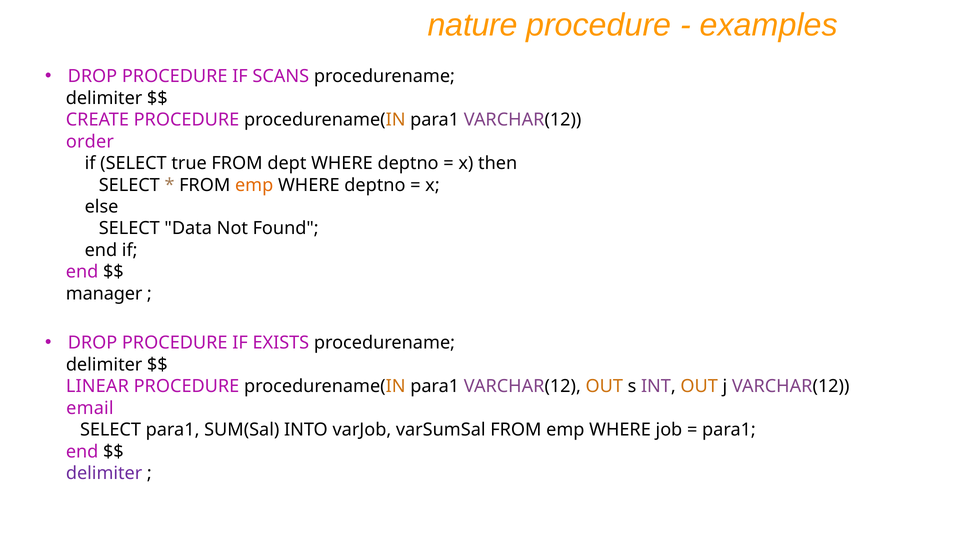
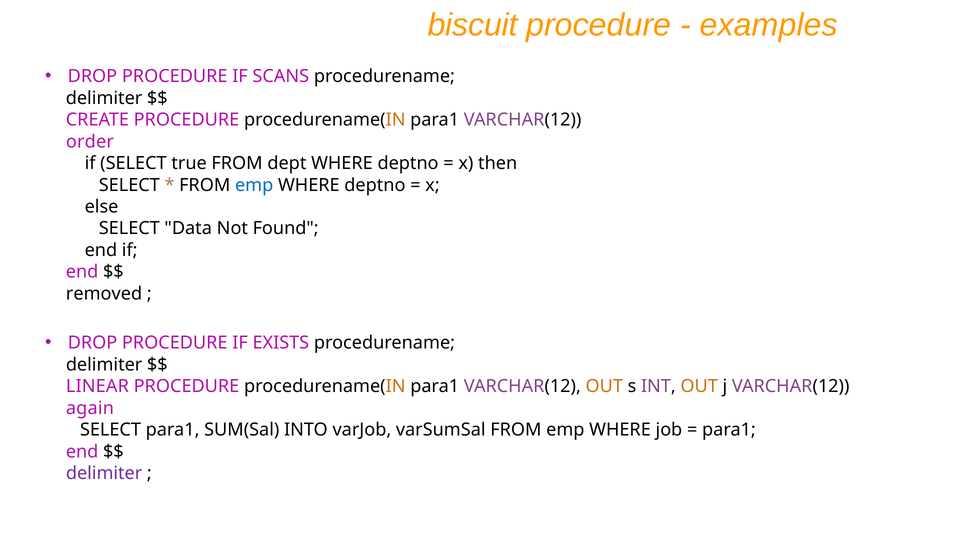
nature: nature -> biscuit (473, 25)
emp colour: orange -> blue (254, 185)
manager: manager -> removed (104, 294)
email: email -> again (90, 408)
